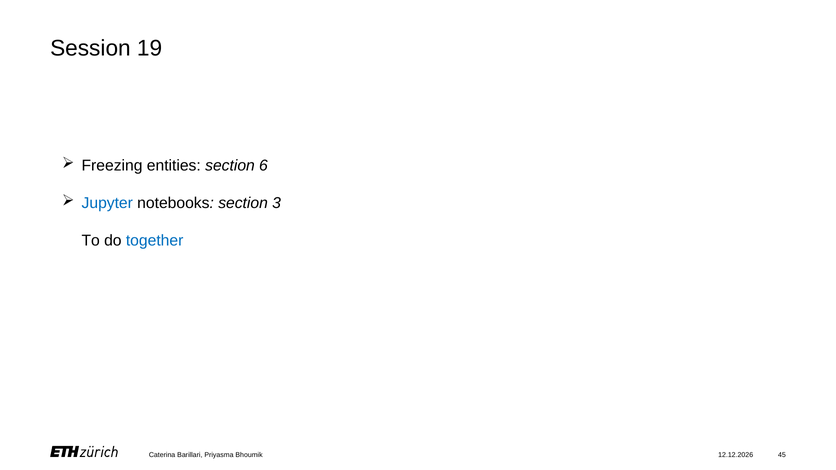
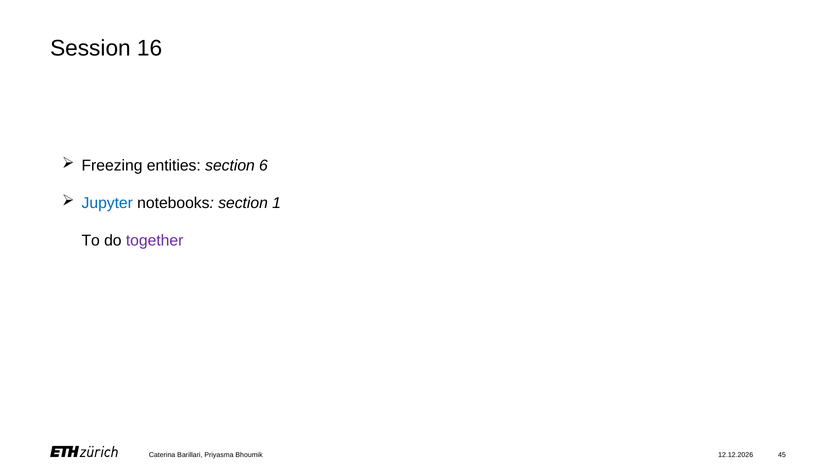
19: 19 -> 16 (150, 49)
3: 3 -> 1 (277, 203)
together colour: blue -> purple (155, 241)
